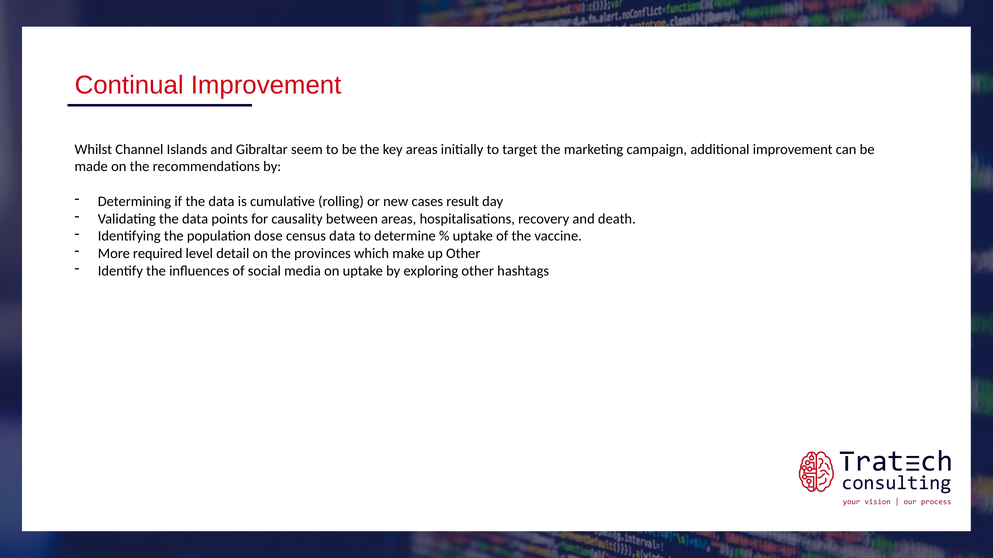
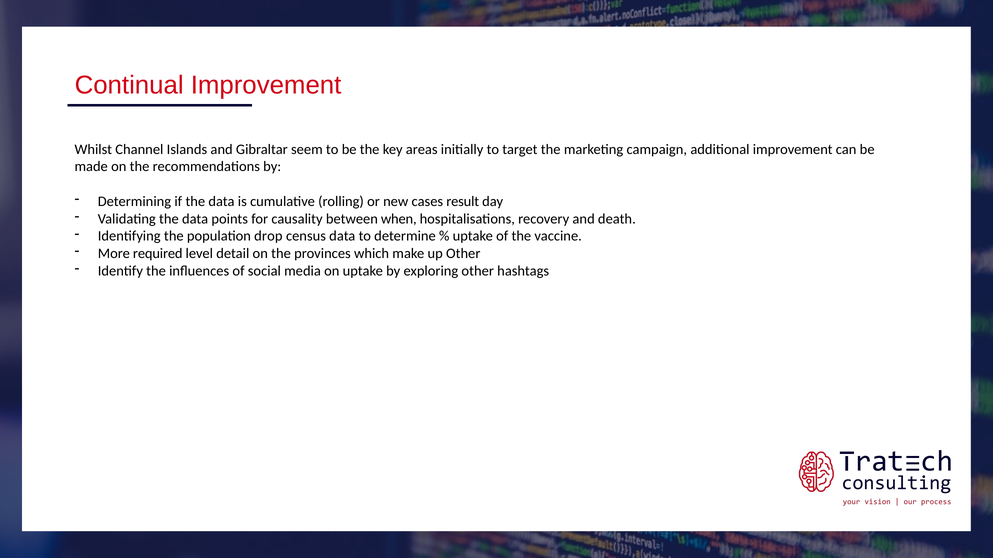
between areas: areas -> when (399, 219)
dose: dose -> drop (268, 236)
